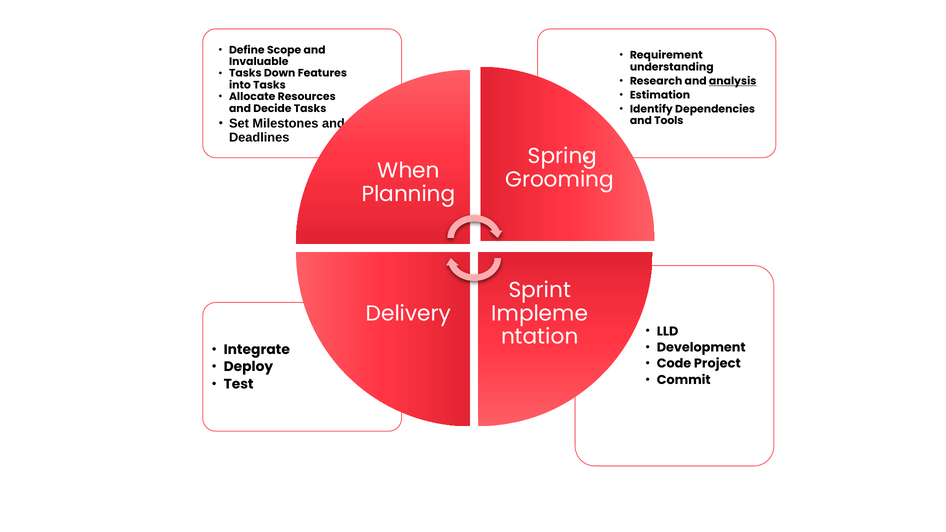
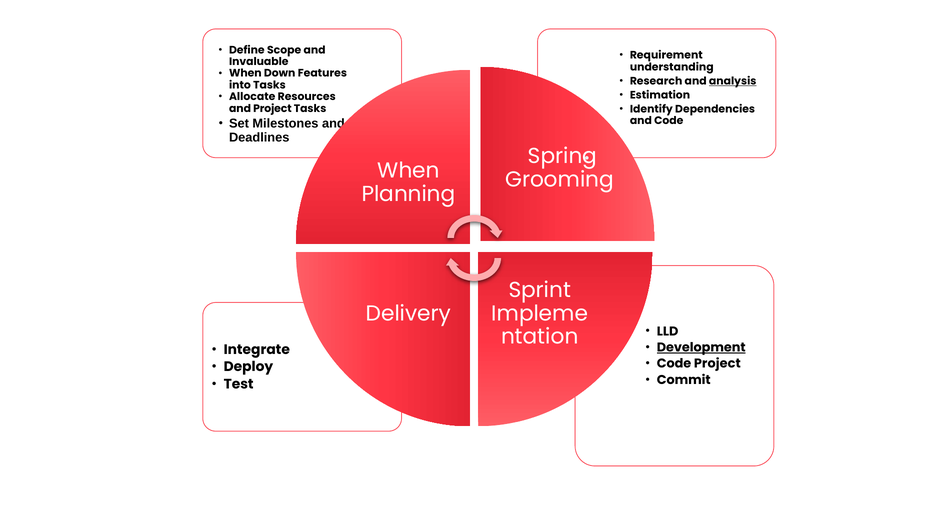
Tasks: Tasks -> When (245, 73)
and Decide: Decide -> Project (272, 108)
Tools: Tools -> Code (669, 121)
Development underline: none -> present (701, 348)
